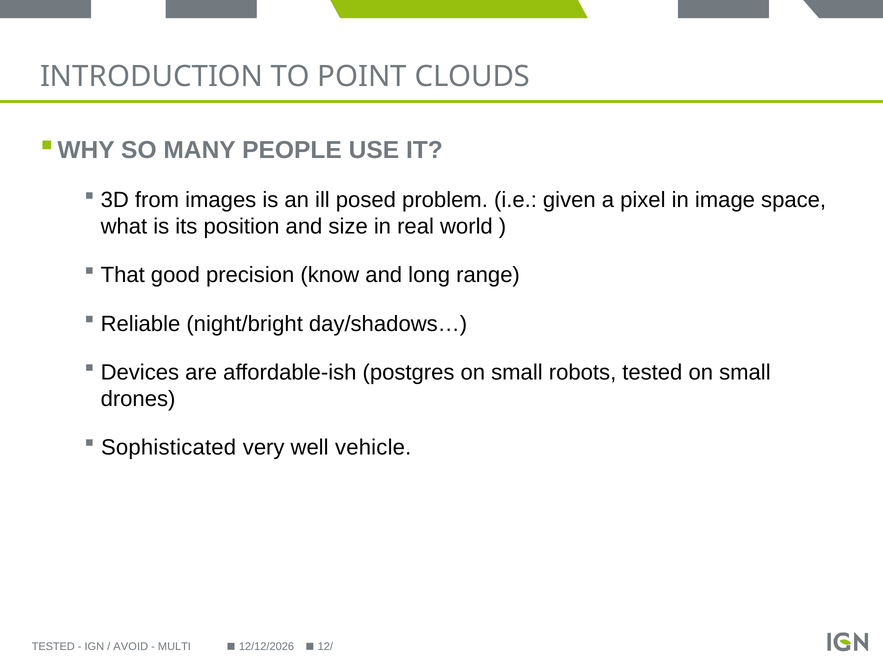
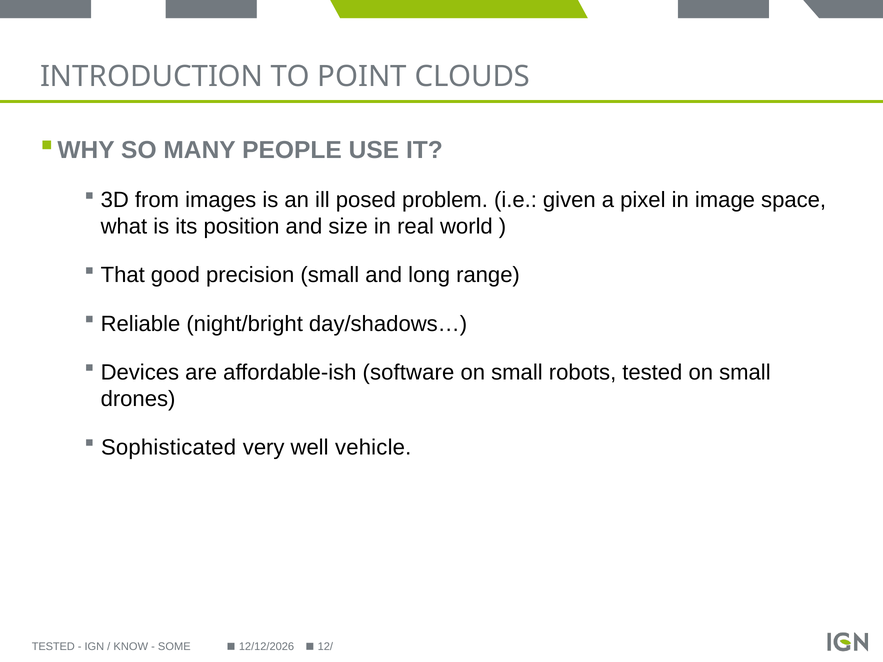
precision know: know -> small (330, 275)
postgres: postgres -> software (408, 372)
AVOID: AVOID -> KNOW (131, 647)
MULTI: MULTI -> SOME (174, 647)
